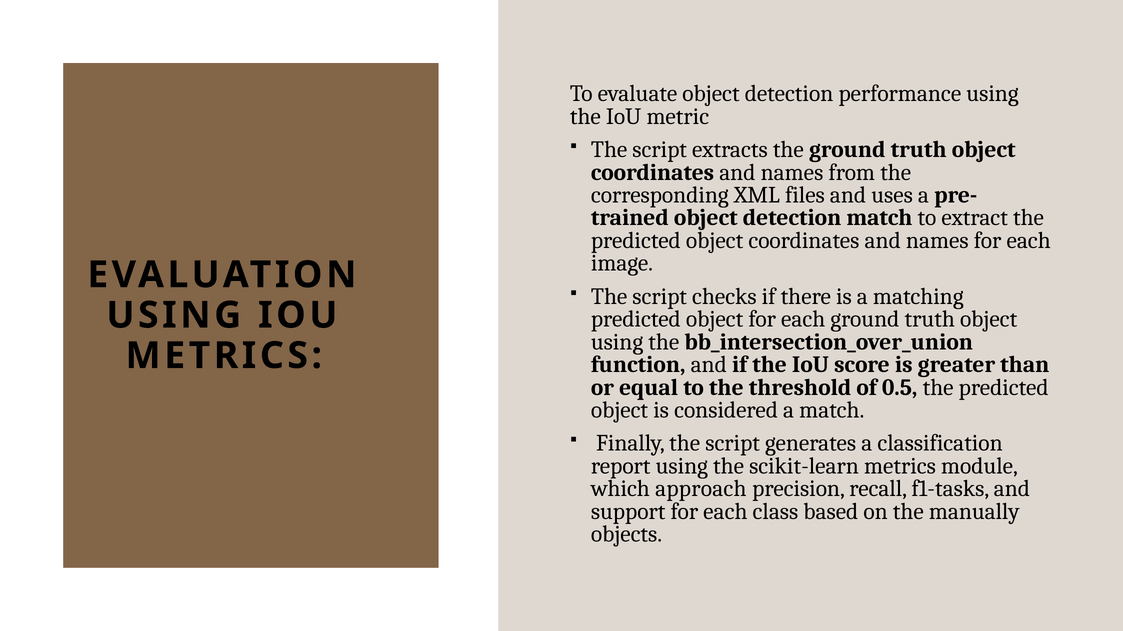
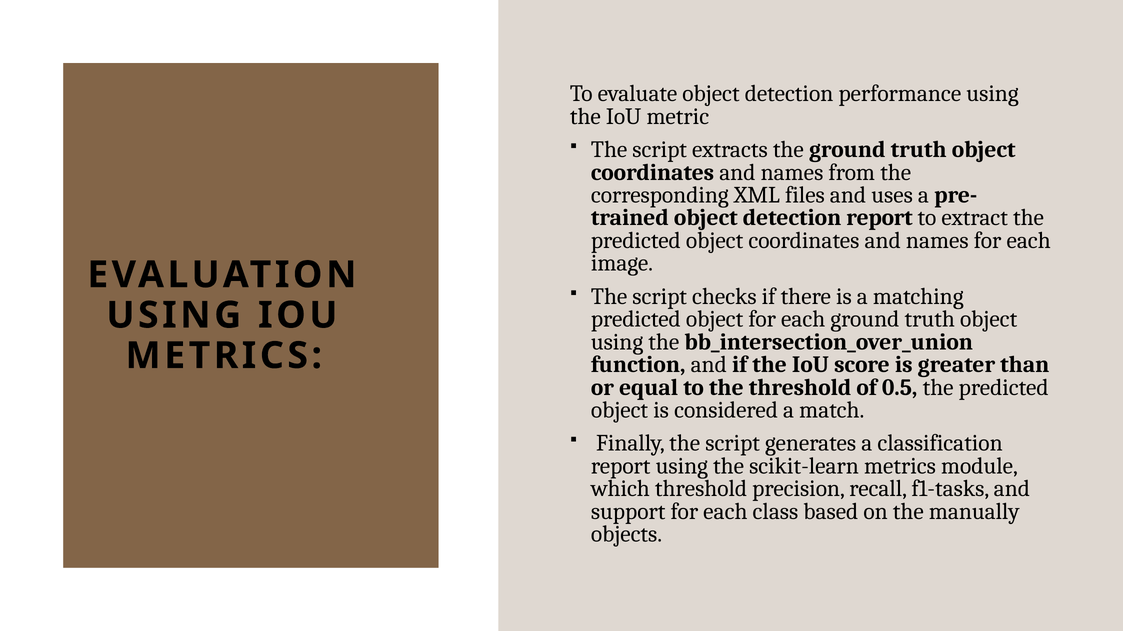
detection match: match -> report (880, 218)
which approach: approach -> threshold (701, 489)
